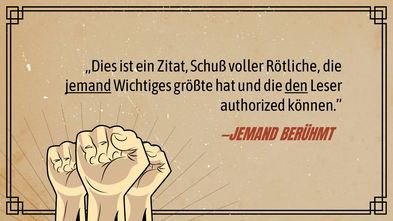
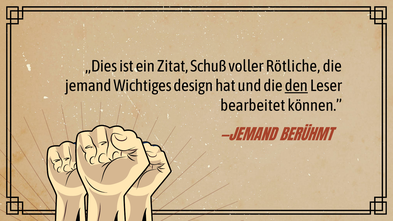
jemand underline: present -> none (88, 86)
größte: größte -> design (193, 86)
authorized: authorized -> bearbeitet (253, 105)
